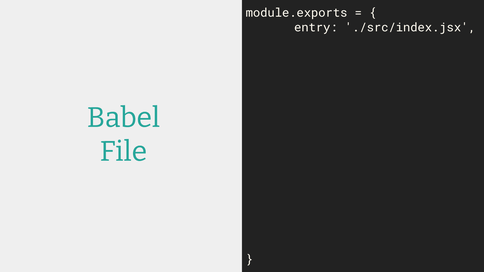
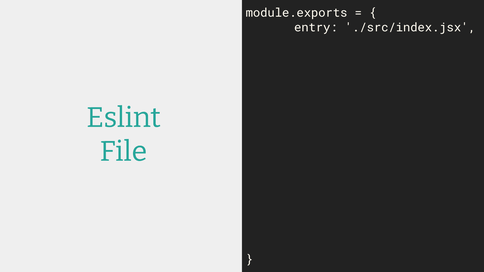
Babel: Babel -> Eslint (124, 118)
